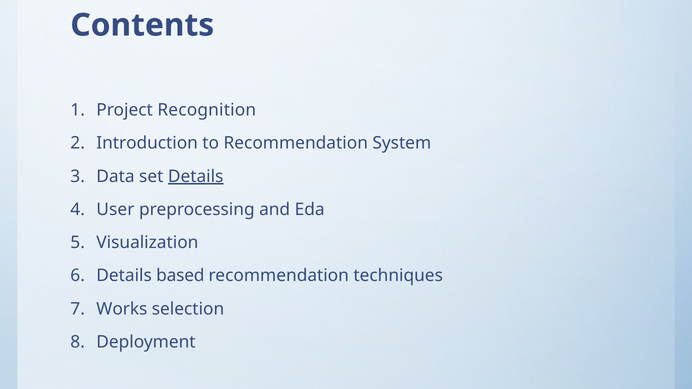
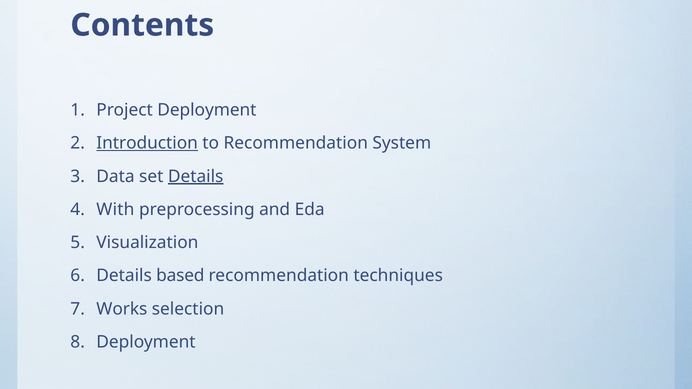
Project Recognition: Recognition -> Deployment (207, 110)
Introduction underline: none -> present (147, 143)
User: User -> With (115, 210)
